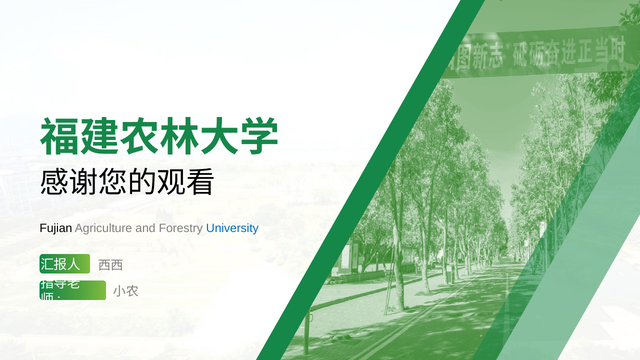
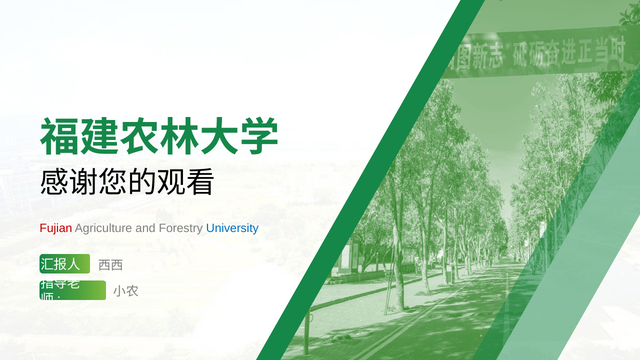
Fujian colour: black -> red (56, 228)
